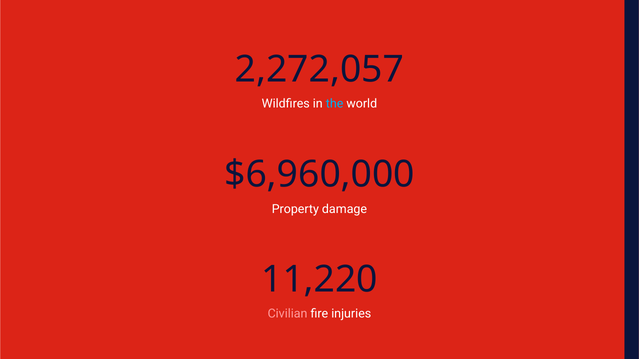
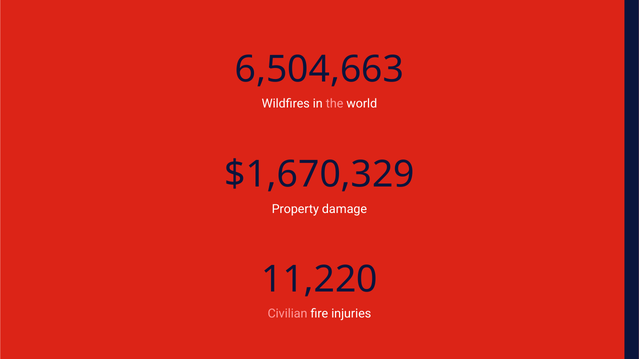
2,272,057: 2,272,057 -> 6,504,663 (319, 70)
the colour: light blue -> pink (335, 104)
$6,960,000: $6,960,000 -> $1,670,329 (320, 175)
